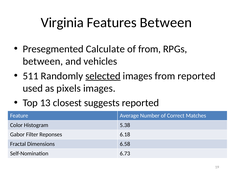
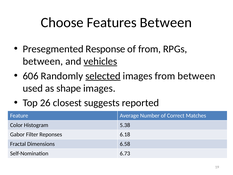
Virginia: Virginia -> Choose (62, 23)
Calculate: Calculate -> Response (105, 49)
vehicles underline: none -> present (100, 61)
511: 511 -> 606 (31, 76)
from reported: reported -> between (197, 76)
pixels: pixels -> shape (69, 88)
13: 13 -> 26 (45, 103)
